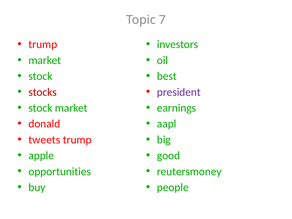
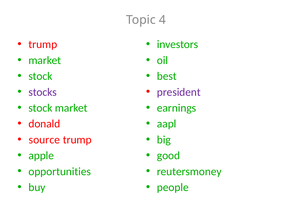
7: 7 -> 4 (162, 20)
stocks colour: red -> purple (43, 92)
tweets: tweets -> source (44, 140)
